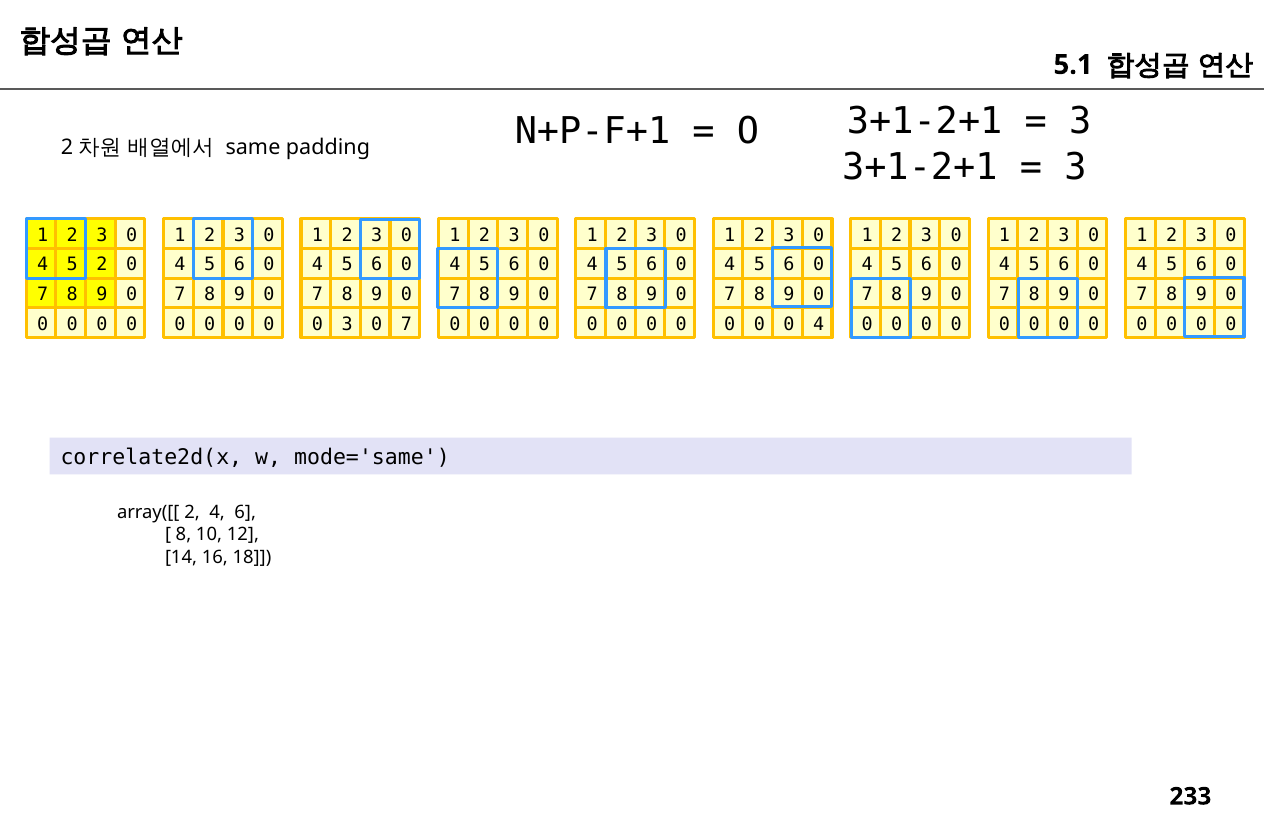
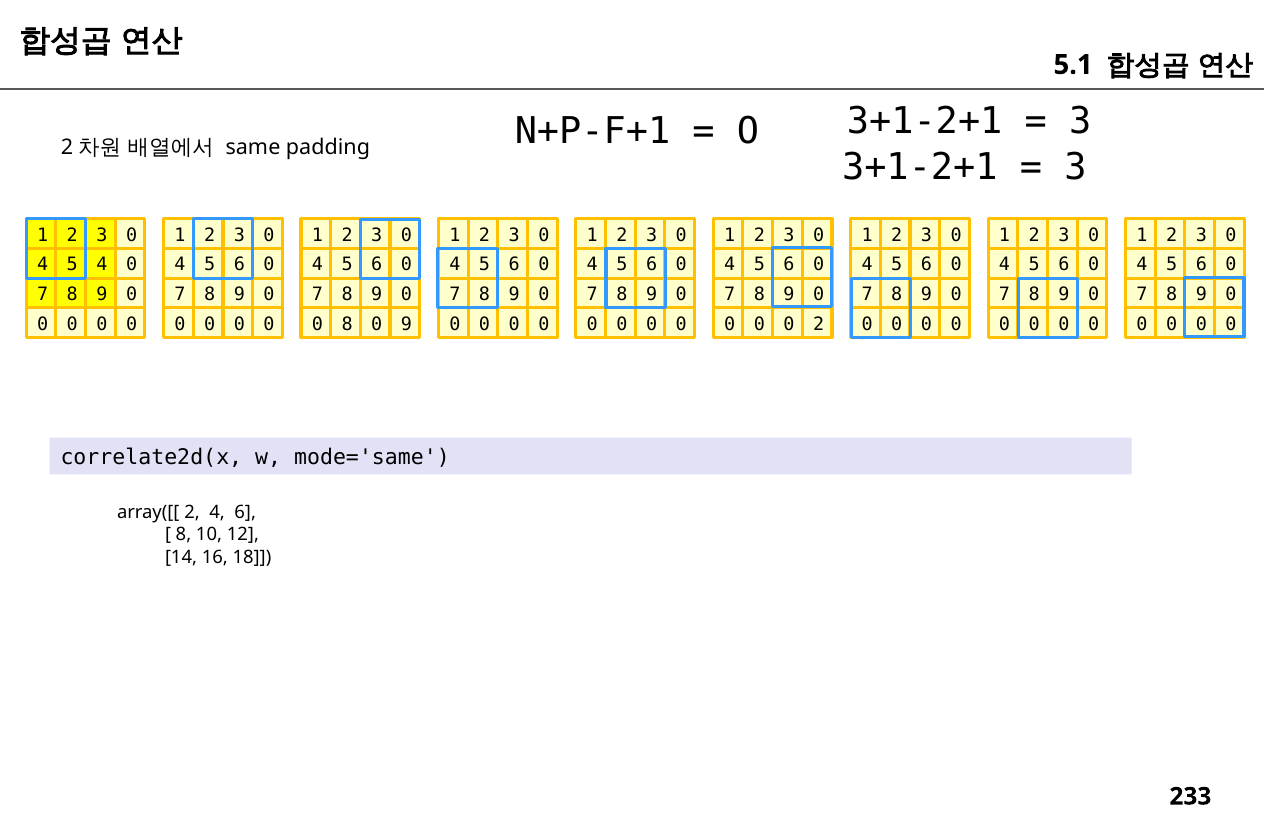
5 2: 2 -> 4 (102, 265)
0 3: 3 -> 8 (347, 324)
0 7: 7 -> 9 (406, 324)
0 4: 4 -> 2 (819, 324)
